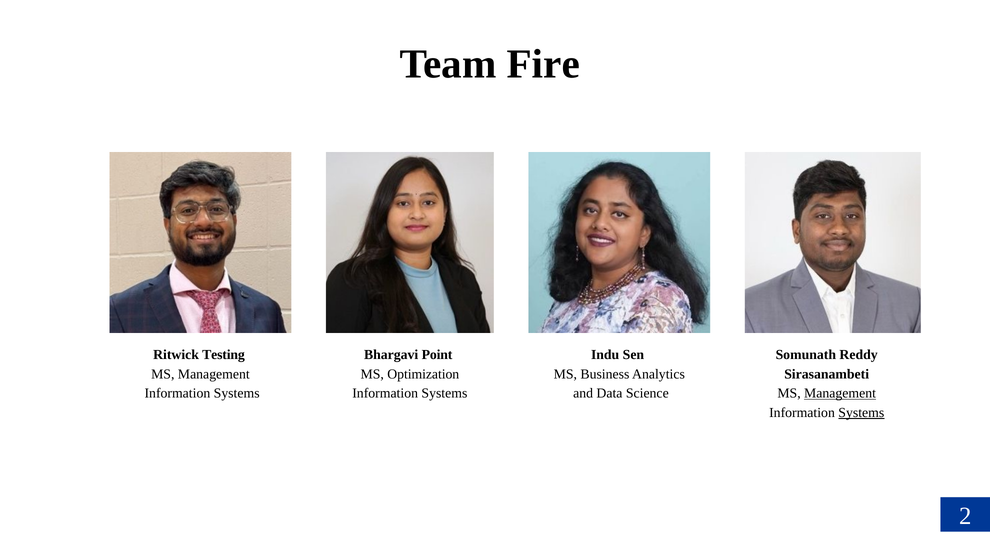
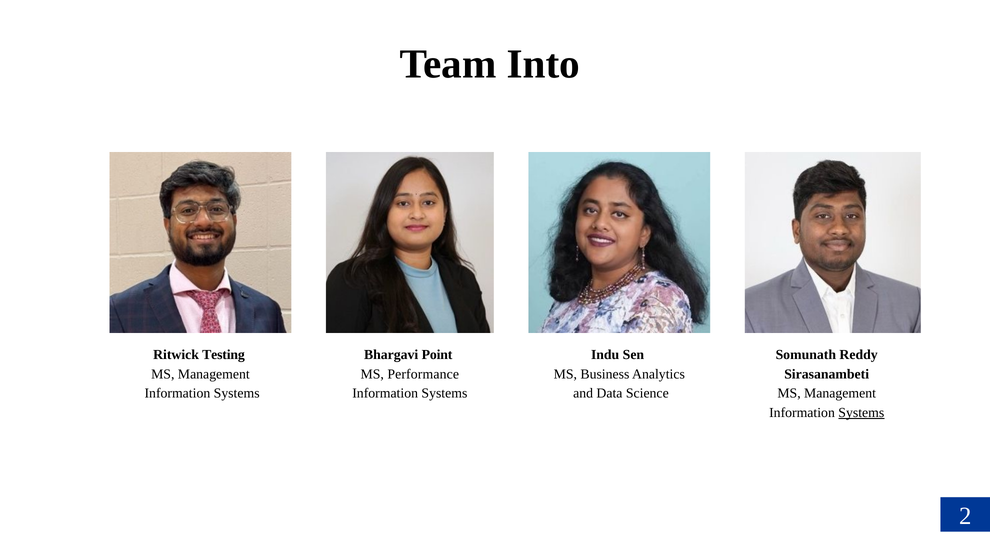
Fire: Fire -> Into (543, 64)
Optimization: Optimization -> Performance (423, 374)
Management underline: present -> none (840, 393)
